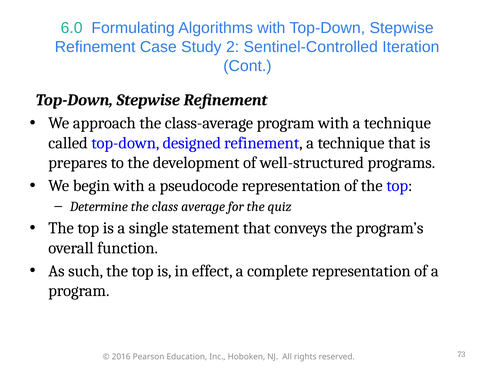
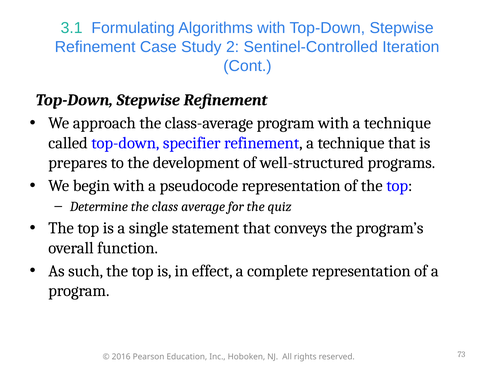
6.0: 6.0 -> 3.1 (72, 28)
designed: designed -> specifier (192, 143)
